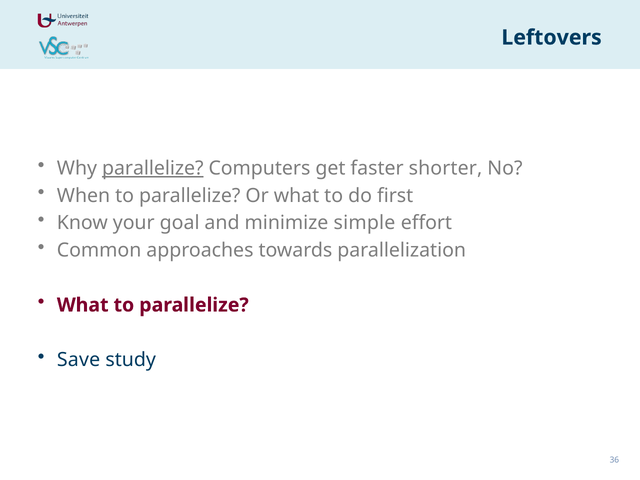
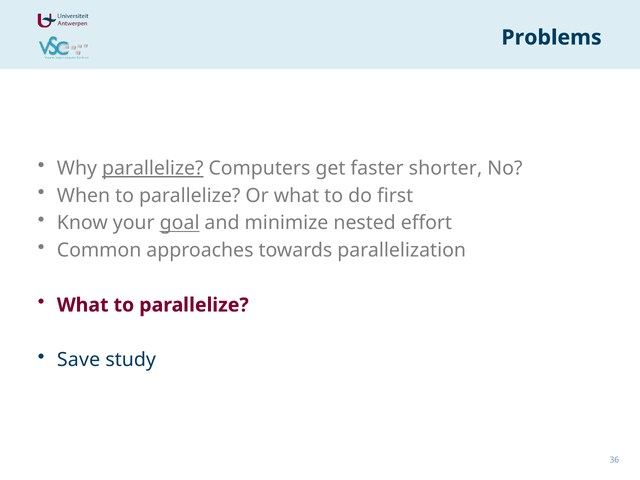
Leftovers: Leftovers -> Problems (552, 38)
goal underline: none -> present (180, 223)
simple: simple -> nested (365, 223)
